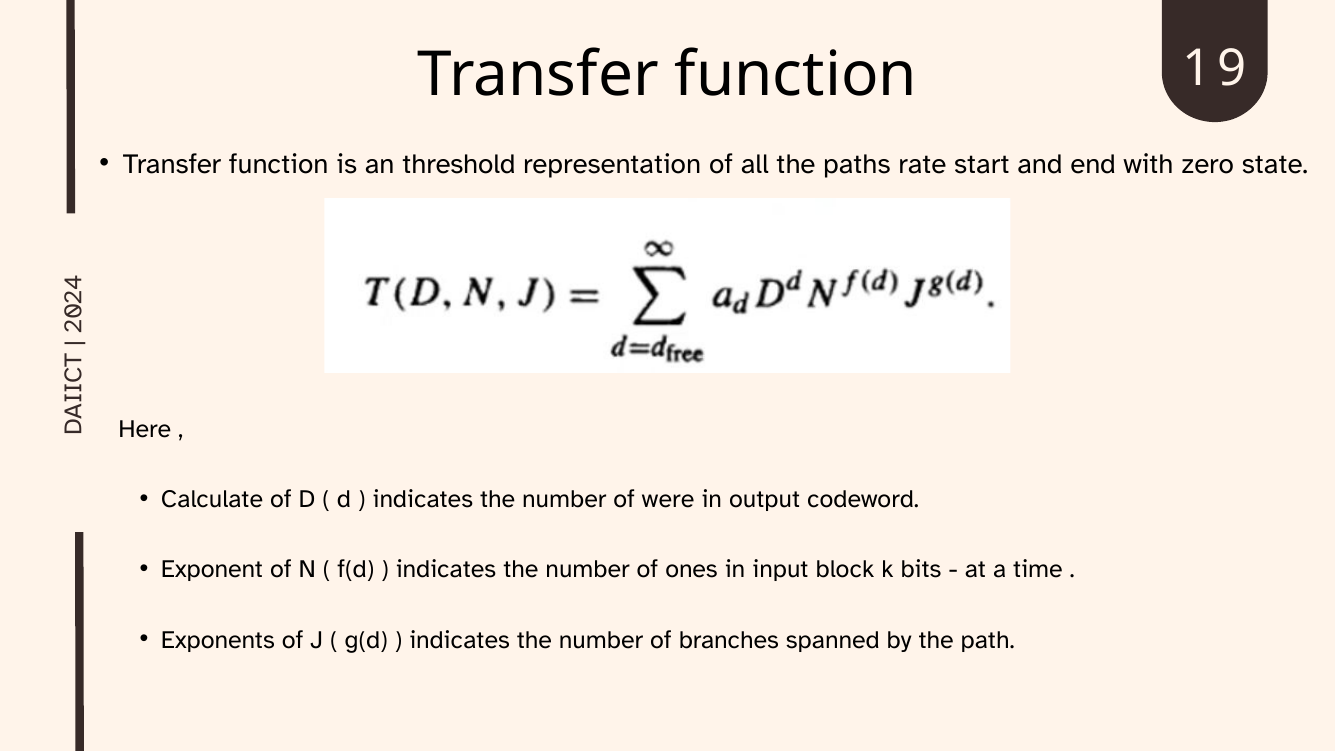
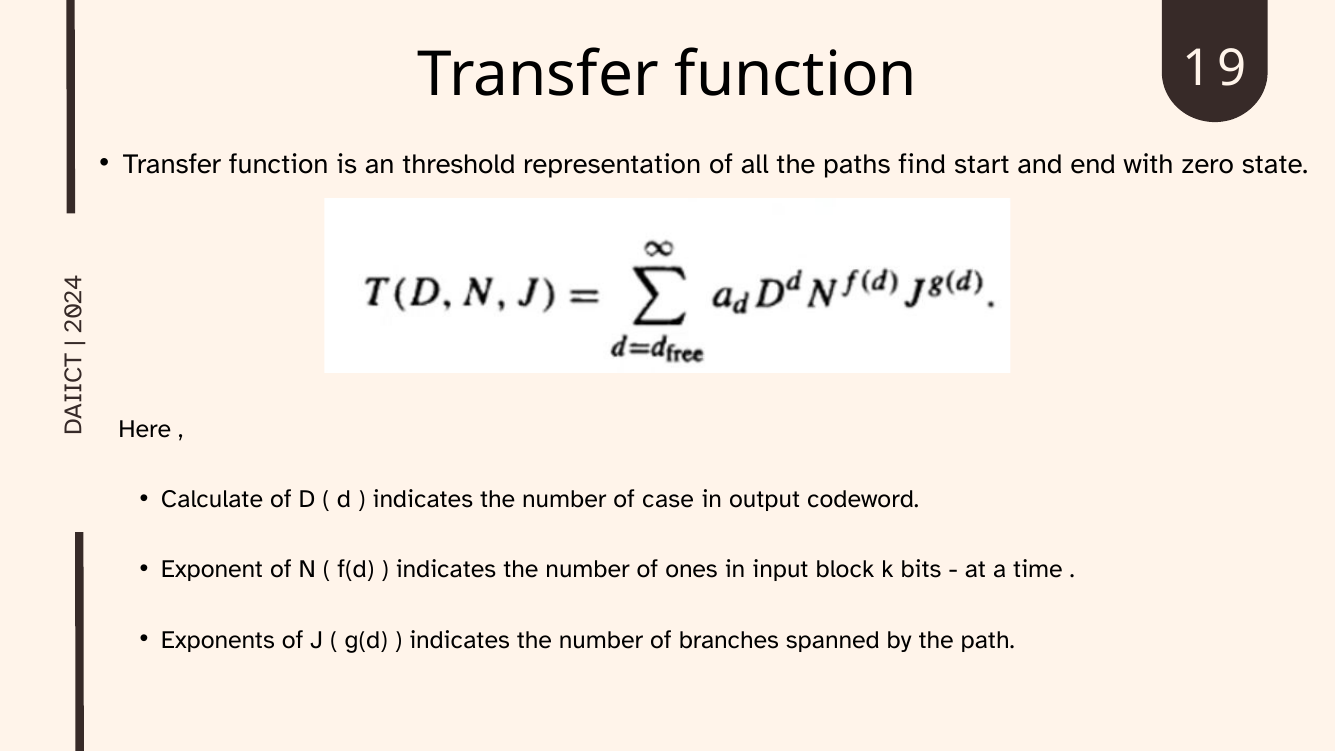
rate: rate -> find (922, 164)
were: were -> case (668, 500)
